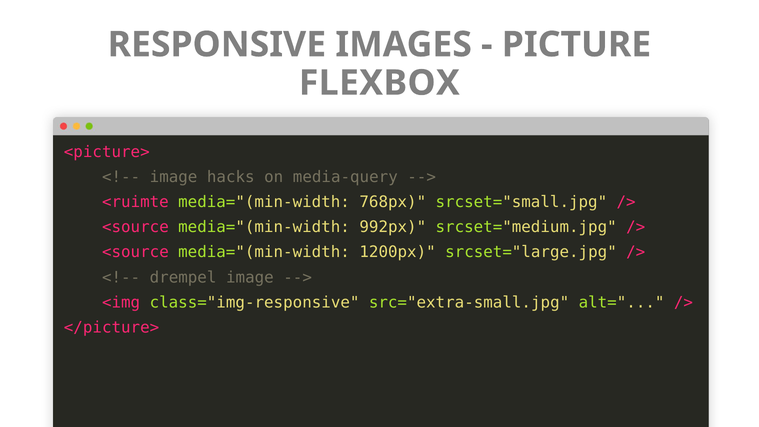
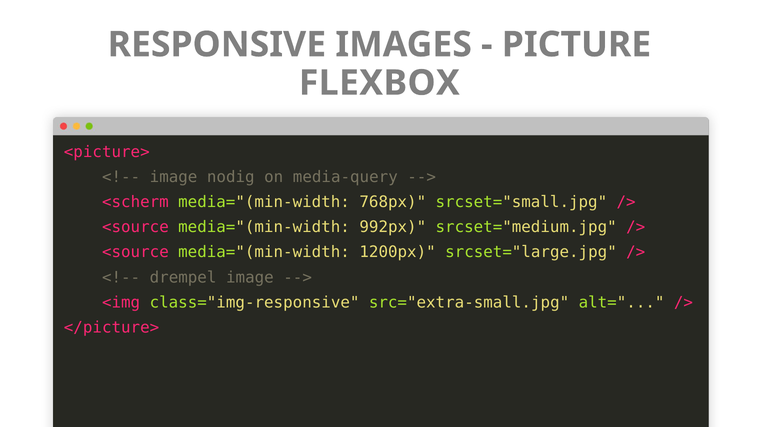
hacks: hacks -> nodig (231, 177)
<ruimte: <ruimte -> <scherm (135, 202)
